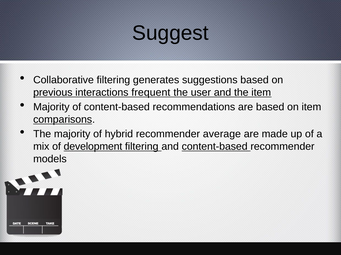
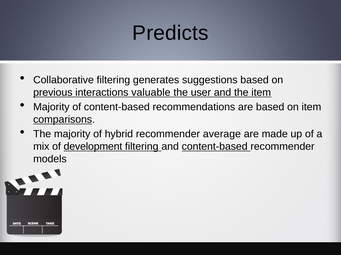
Suggest: Suggest -> Predicts (170, 33)
frequent: frequent -> valuable (151, 93)
